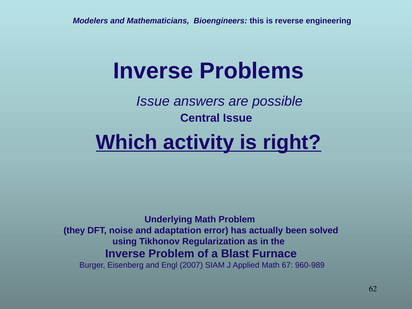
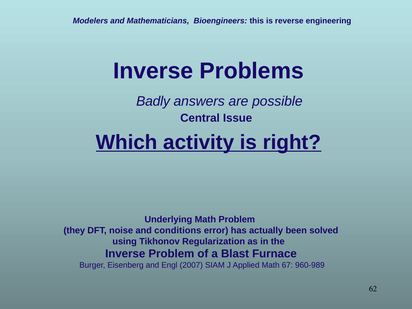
Issue: Issue -> Badly (153, 101)
adaptation: adaptation -> conditions (178, 230)
